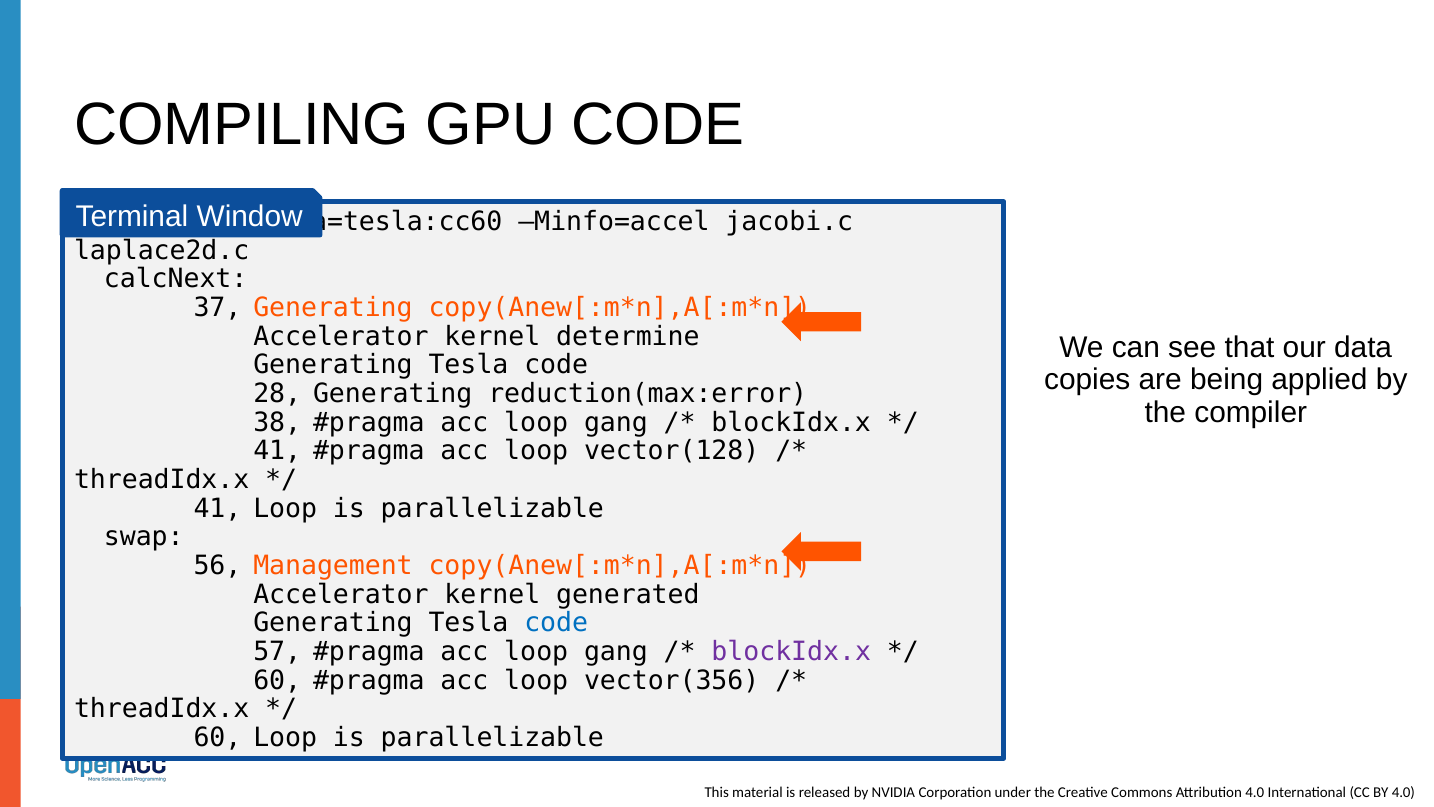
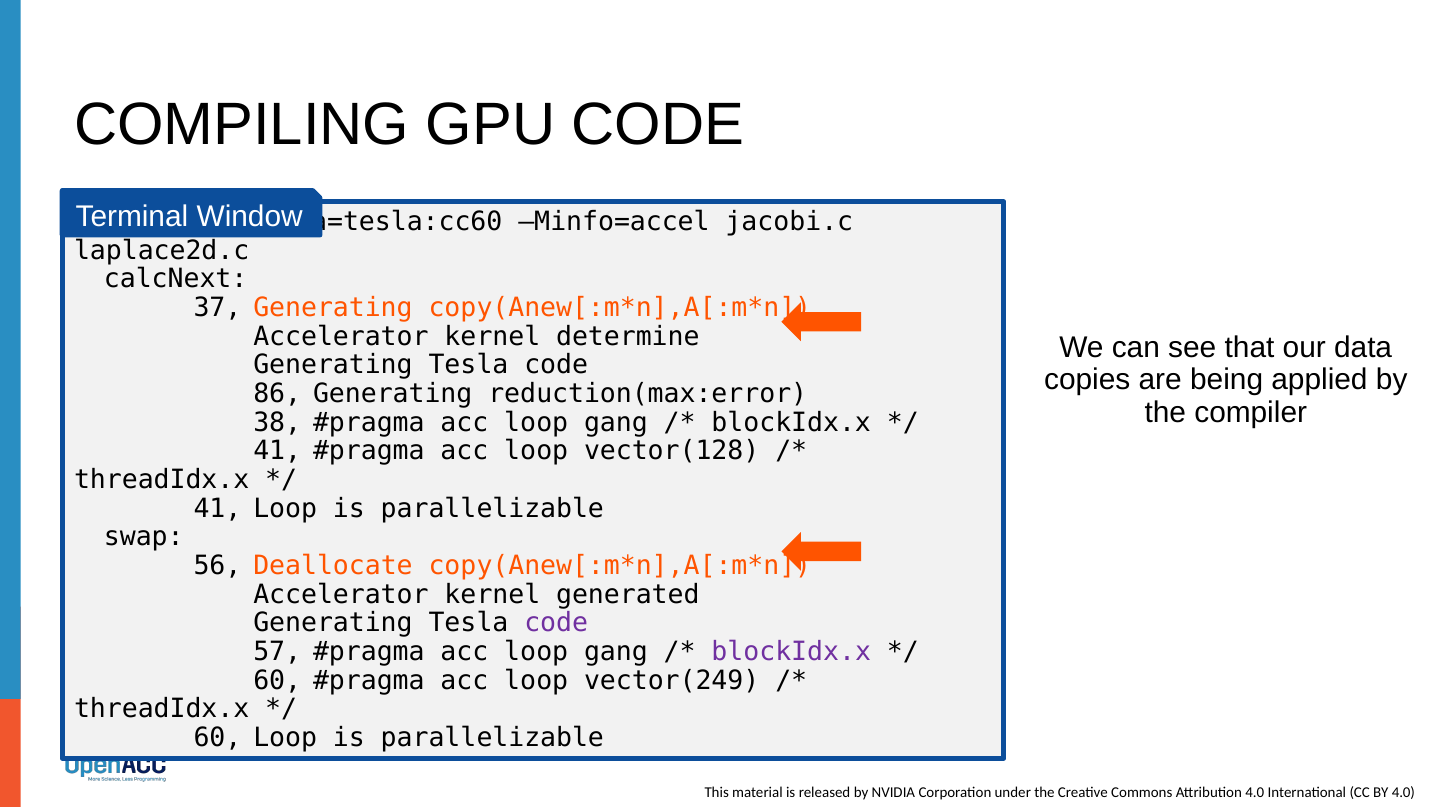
28: 28 -> 86 (277, 394)
Management: Management -> Deallocate (333, 566)
code colour: blue -> purple (556, 623)
vector(356: vector(356 -> vector(249 (672, 680)
